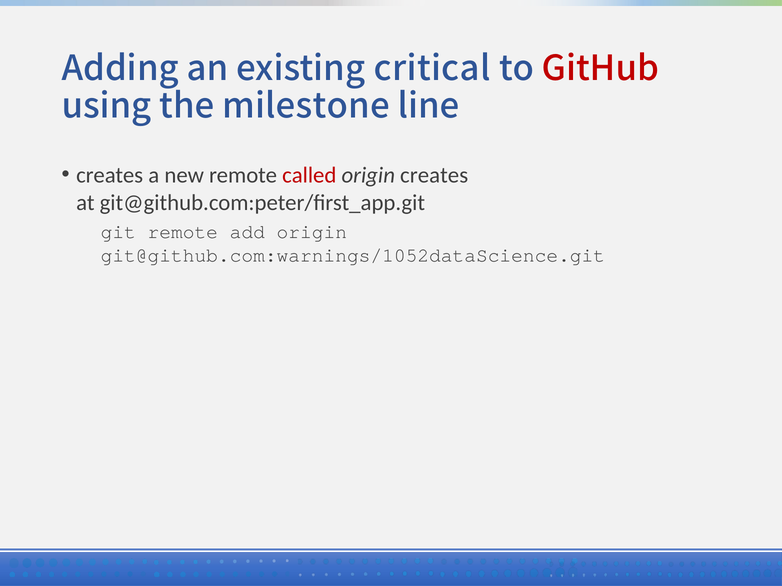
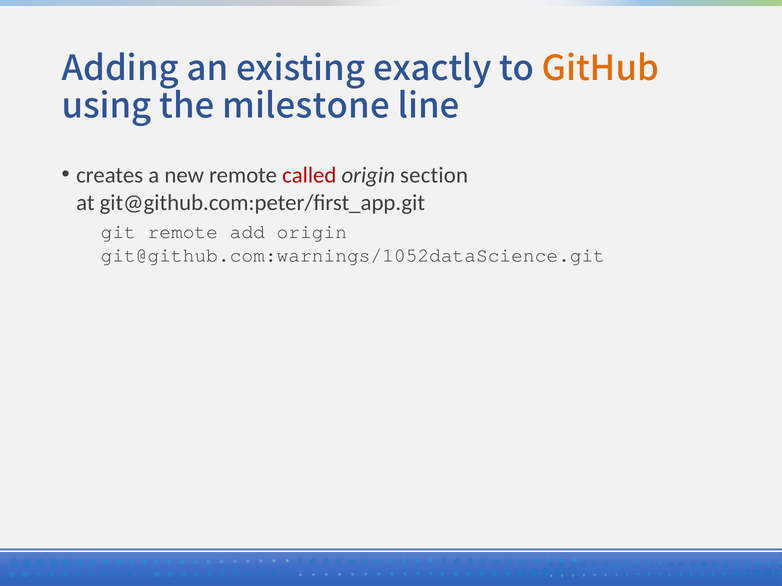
critical: critical -> exactly (432, 69)
GitHub colour: red -> orange (600, 69)
origin creates: creates -> section (434, 175)
